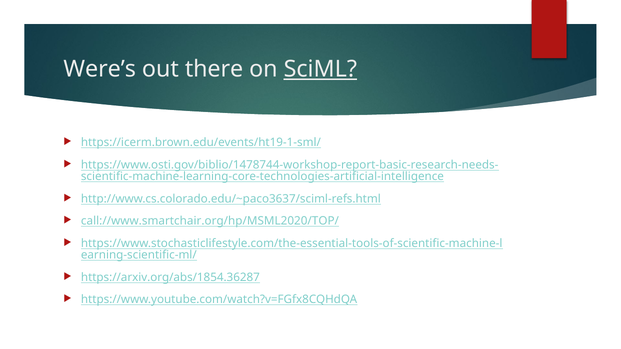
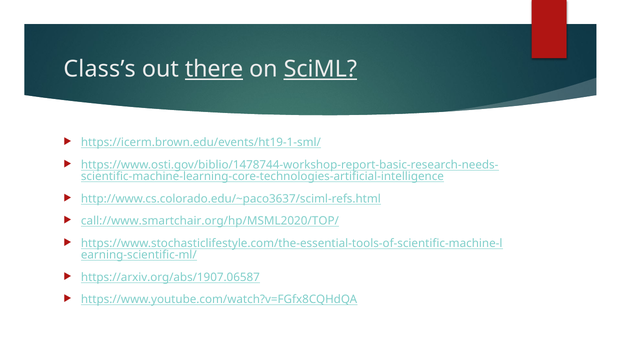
Were’s: Were’s -> Class’s (100, 69)
there underline: none -> present (214, 69)
https://arxiv.org/abs/1854.36287: https://arxiv.org/abs/1854.36287 -> https://arxiv.org/abs/1907.06587 (170, 278)
